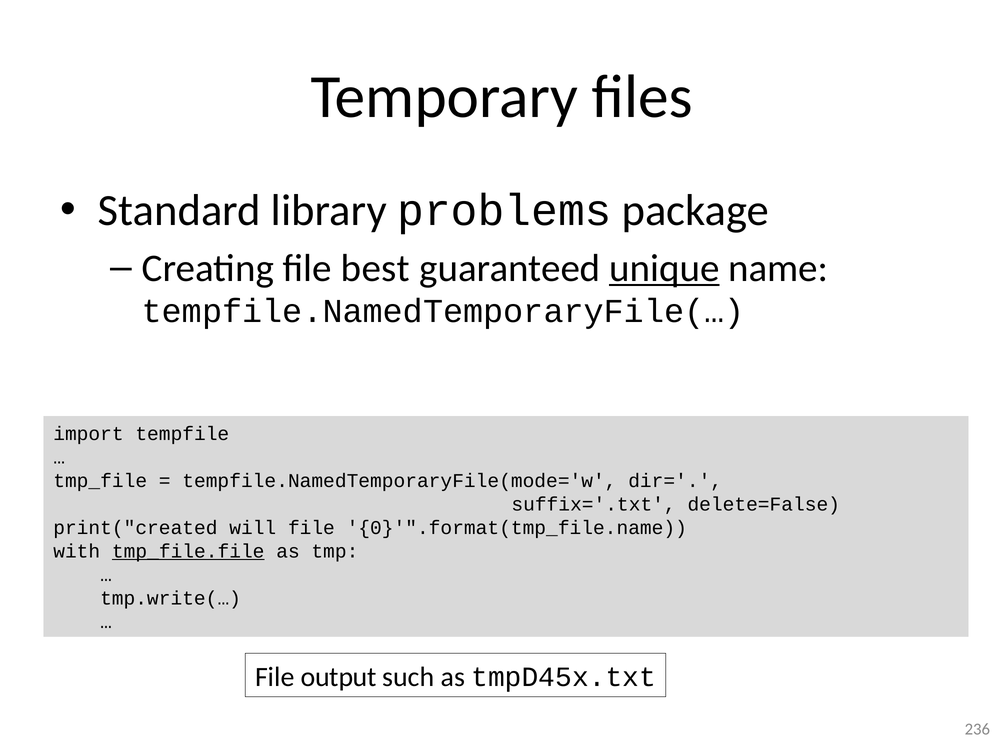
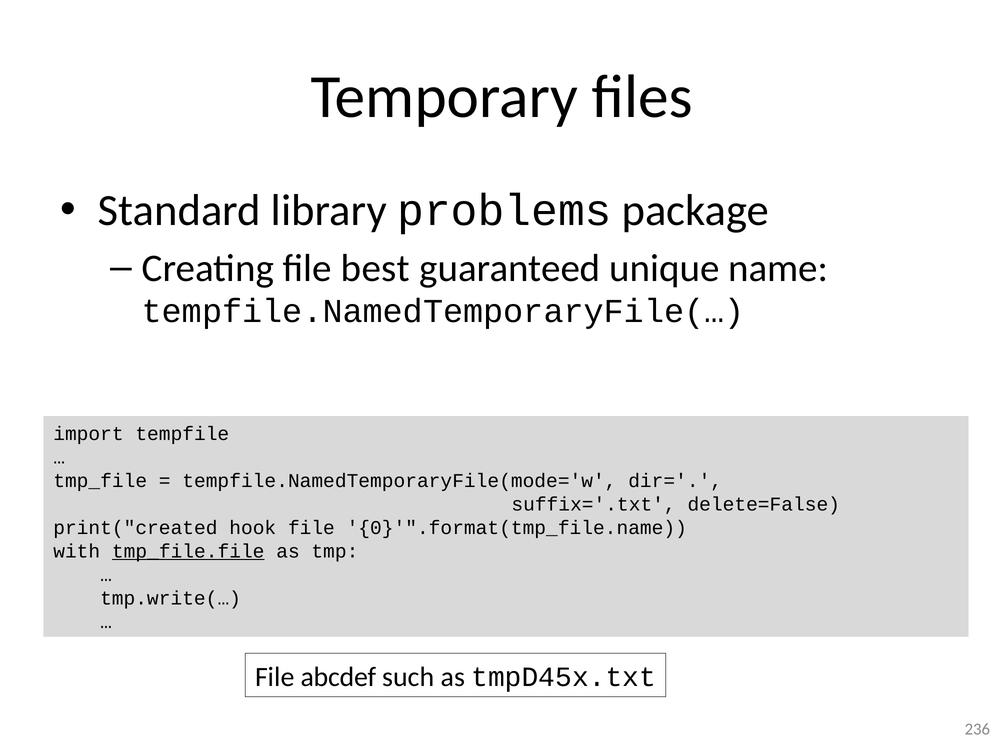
unique underline: present -> none (664, 268)
will: will -> hook (253, 528)
output: output -> abcdef (339, 677)
